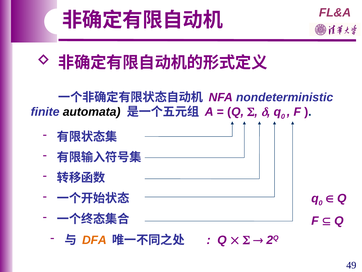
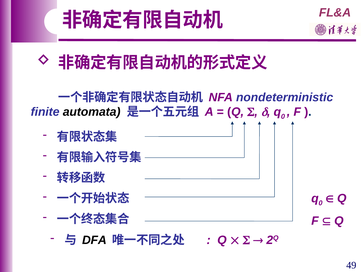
DFA colour: orange -> black (94, 240)
